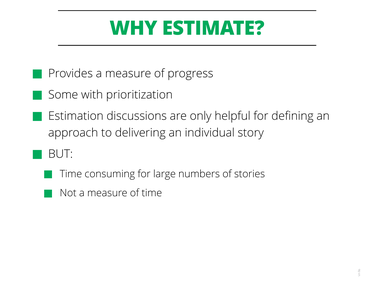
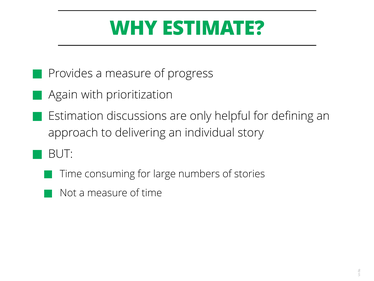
Some: Some -> Again (63, 94)
